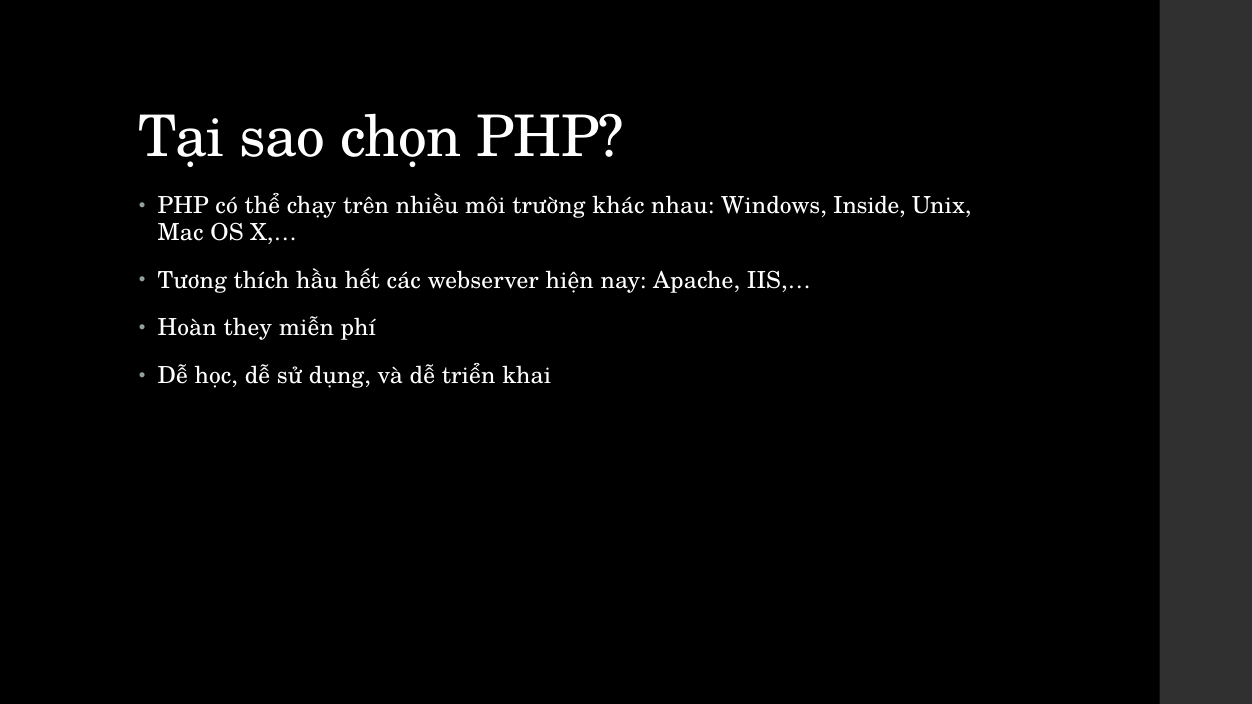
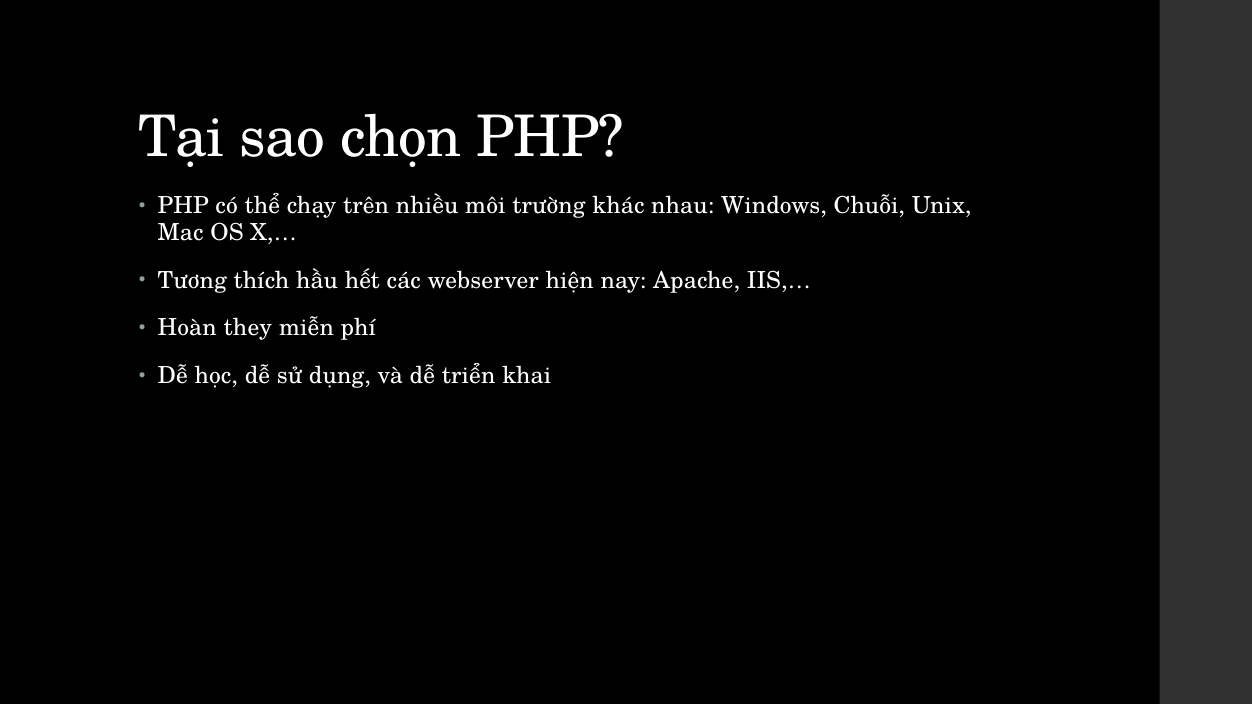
Inside: Inside -> Chuỗi (869, 206)
